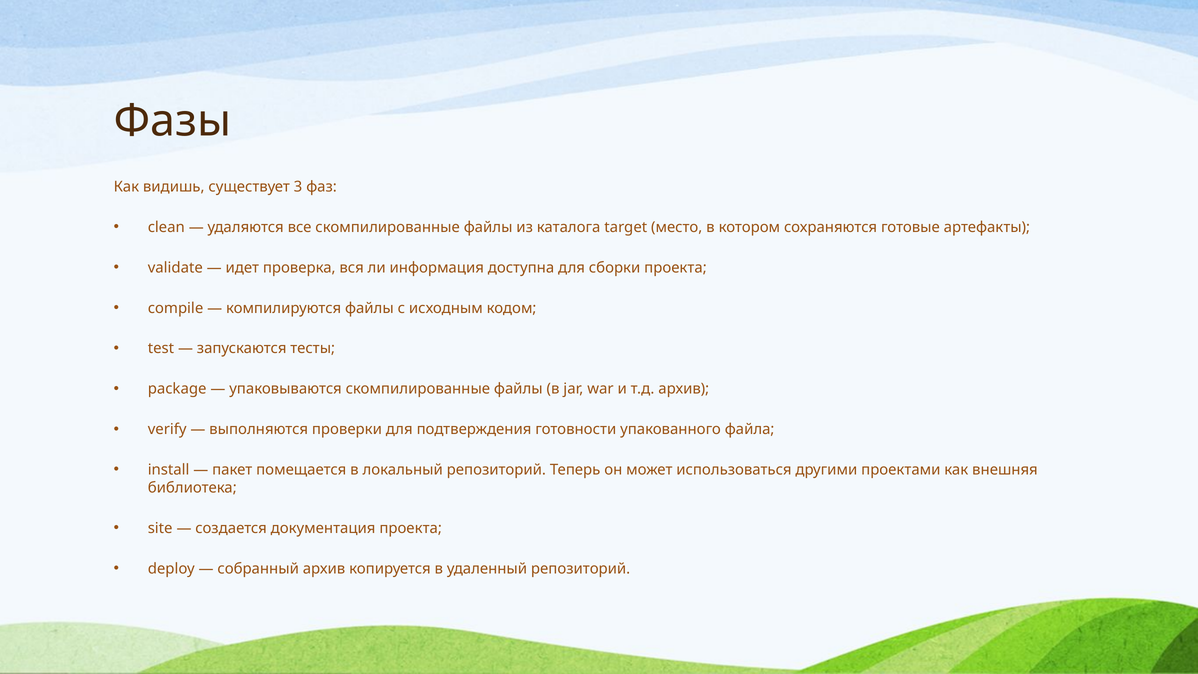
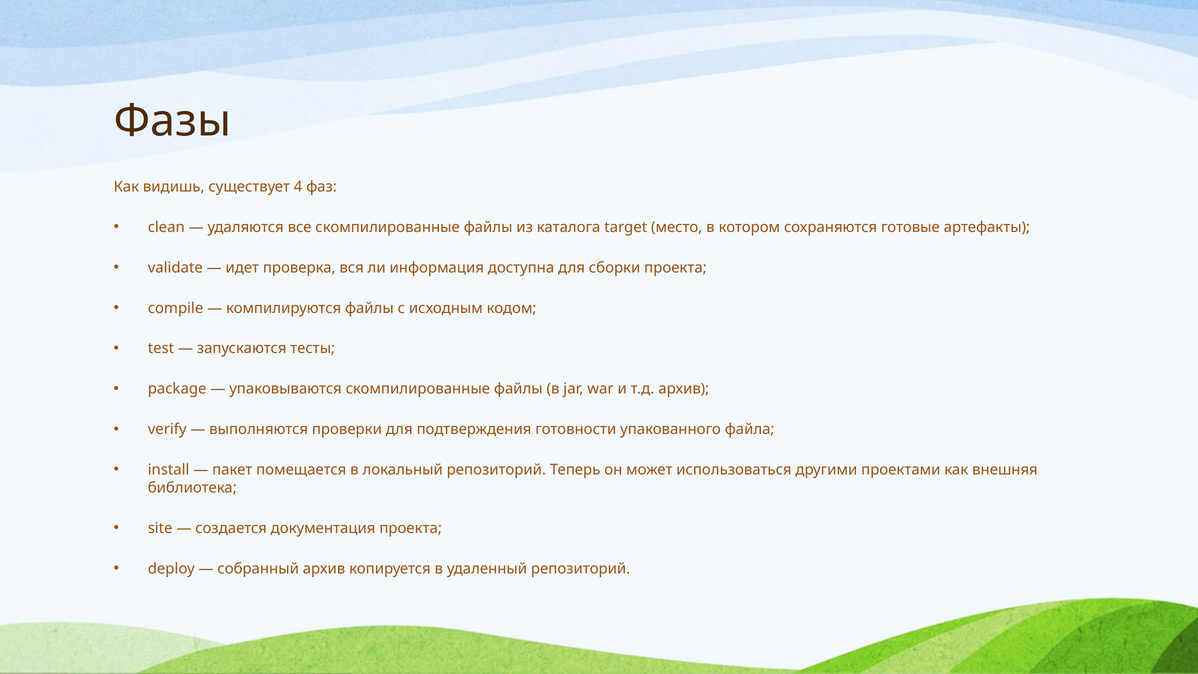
3: 3 -> 4 (298, 187)
